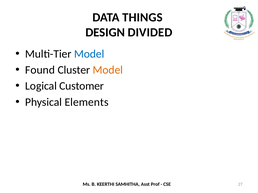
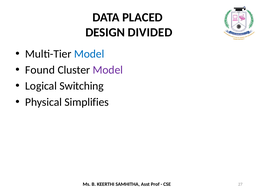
THINGS: THINGS -> PLACED (142, 17)
Model colour: orange -> purple (108, 70)
Customer: Customer -> Switching (82, 86)
Elements: Elements -> Simplifies (87, 102)
